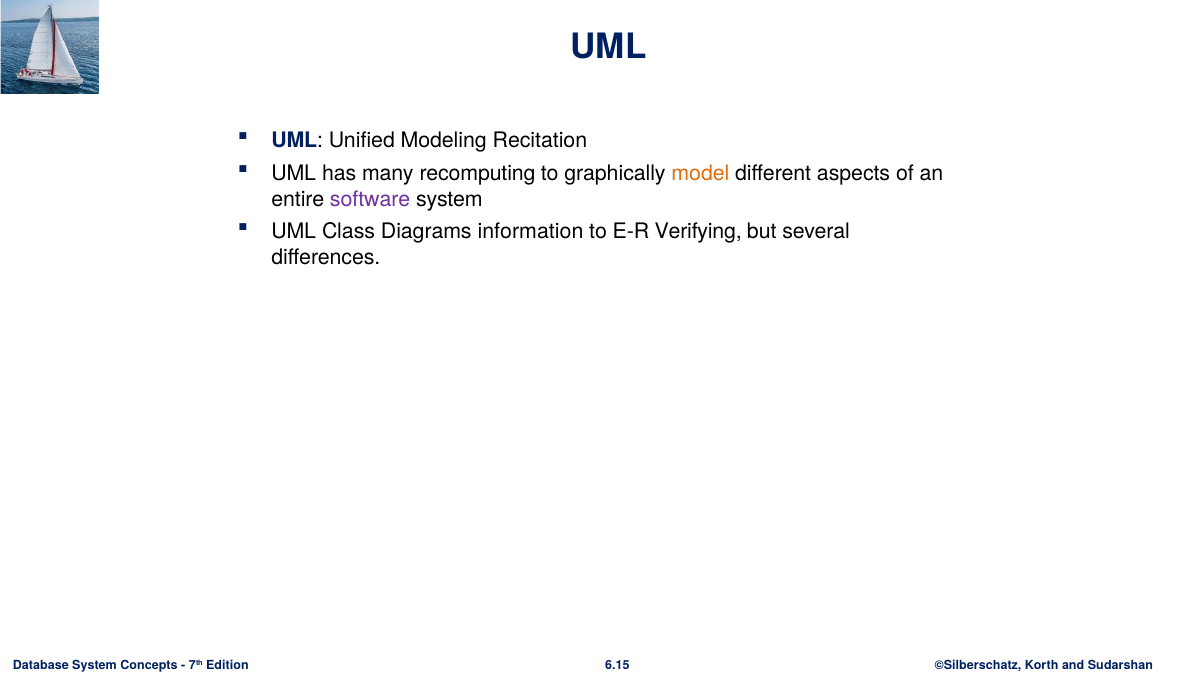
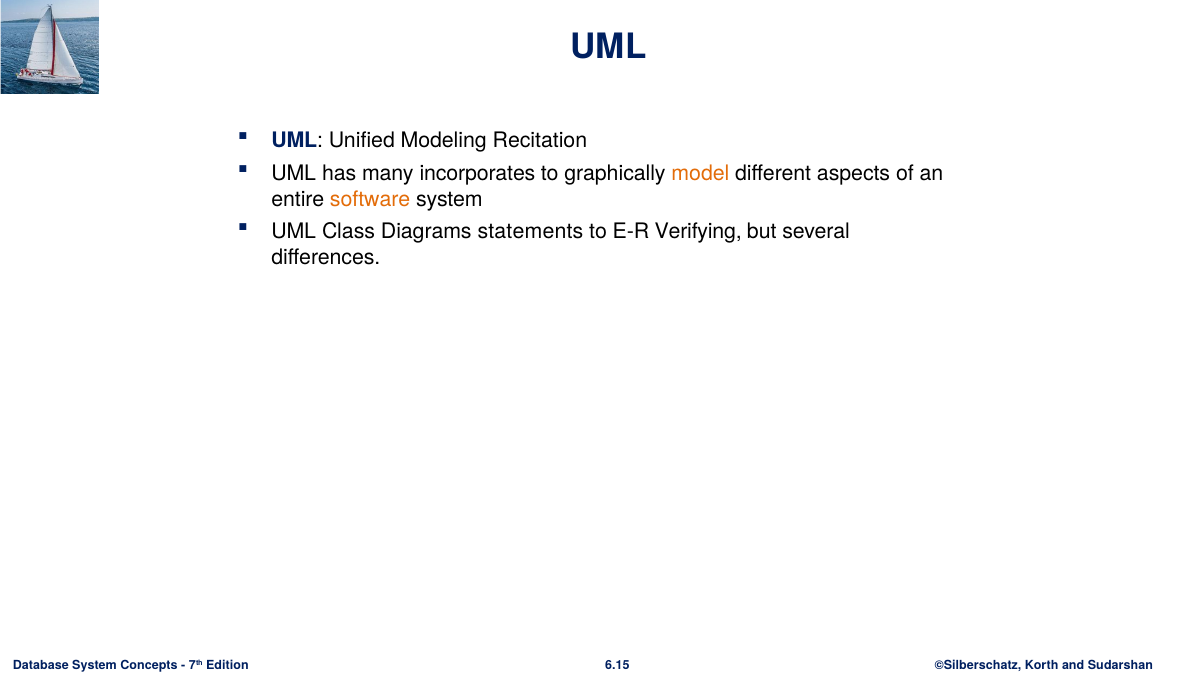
recomputing: recomputing -> incorporates (477, 173)
software colour: purple -> orange (370, 199)
information: information -> statements (530, 232)
